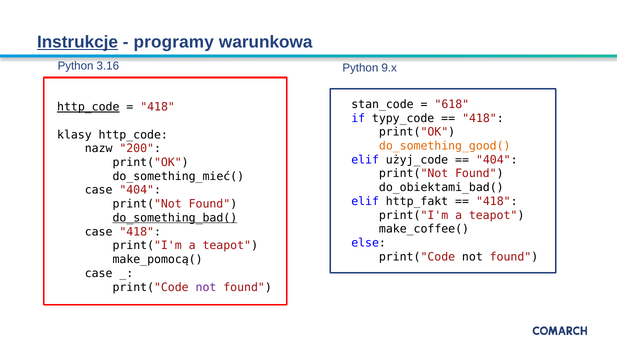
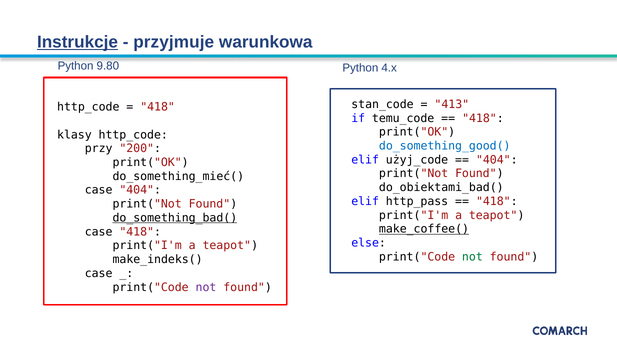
programy: programy -> przyjmuje (174, 42)
3.16: 3.16 -> 9.80 (108, 66)
9.x: 9.x -> 4.x (389, 68)
618: 618 -> 413 (452, 104)
http_code underline: present -> none (88, 107)
typy_code: typy_code -> temu_code (403, 118)
do_something_good( colour: orange -> blue (445, 146)
nazw: nazw -> przy (99, 149)
http_fakt: http_fakt -> http_pass (417, 201)
make_coffee( underline: none -> present (424, 229)
not colour: black -> green (472, 257)
make_pomocą(: make_pomocą( -> make_indeks( (158, 260)
